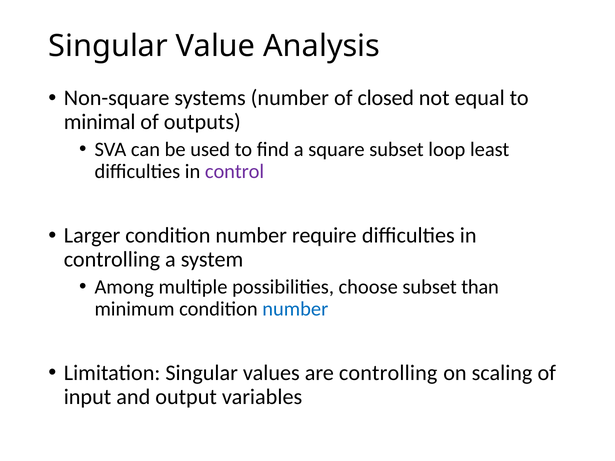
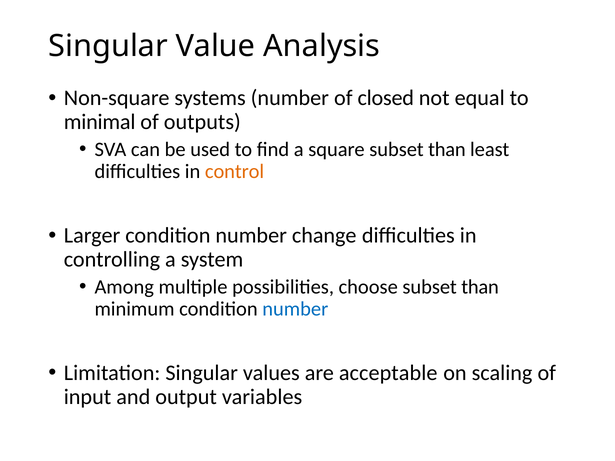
square subset loop: loop -> than (447, 149)
control colour: purple -> orange (235, 172)
require: require -> change (324, 236)
are controlling: controlling -> acceptable (388, 373)
